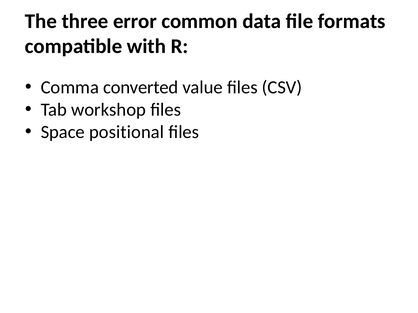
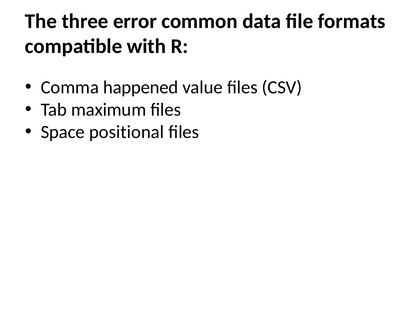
converted: converted -> happened (141, 88)
workshop: workshop -> maximum (109, 110)
